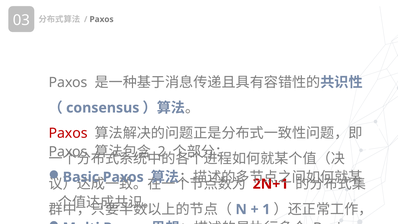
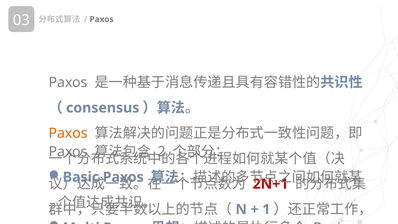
Paxos colour: red -> orange (68, 133)
